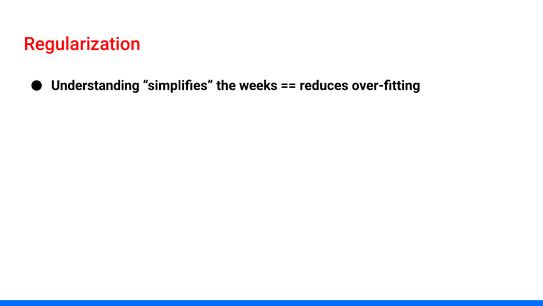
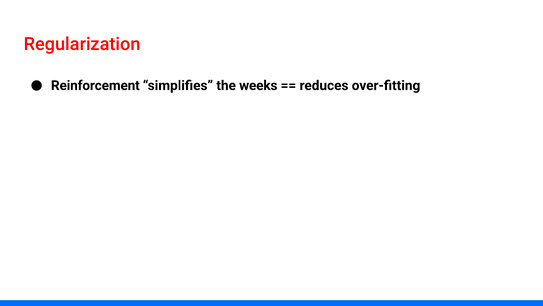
Understanding: Understanding -> Reinforcement (95, 85)
